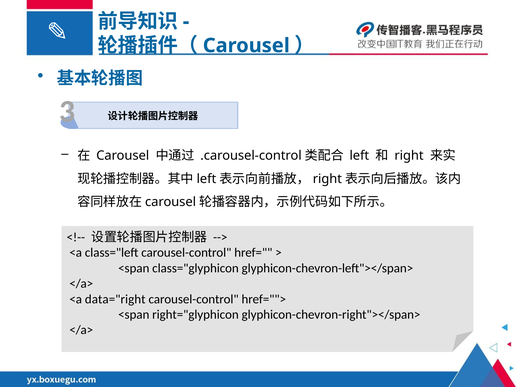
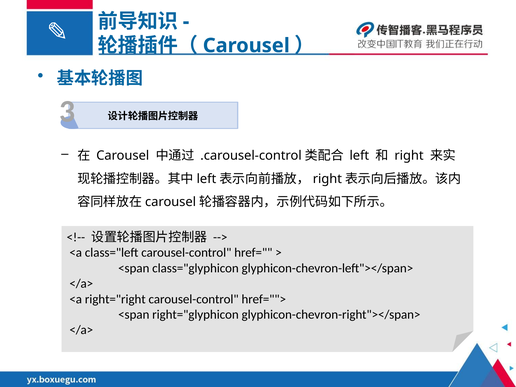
data="right: data="right -> right="right (115, 299)
